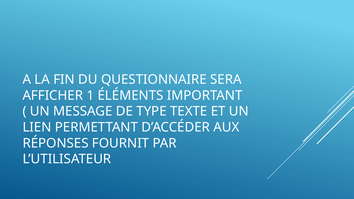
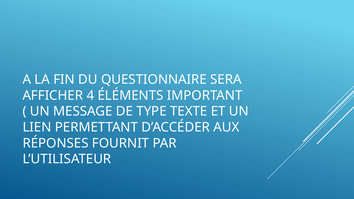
1: 1 -> 4 (90, 95)
